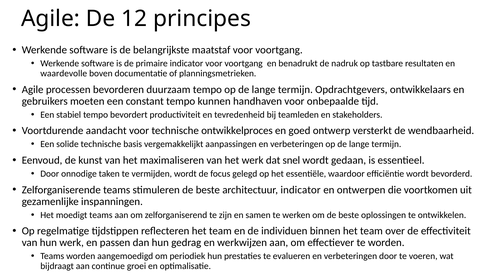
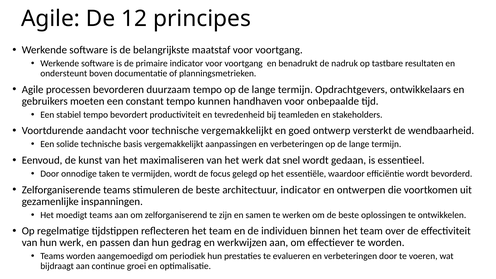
waardevolle: waardevolle -> ondersteunt (64, 73)
technische ontwikkelproces: ontwikkelproces -> vergemakkelijkt (237, 131)
